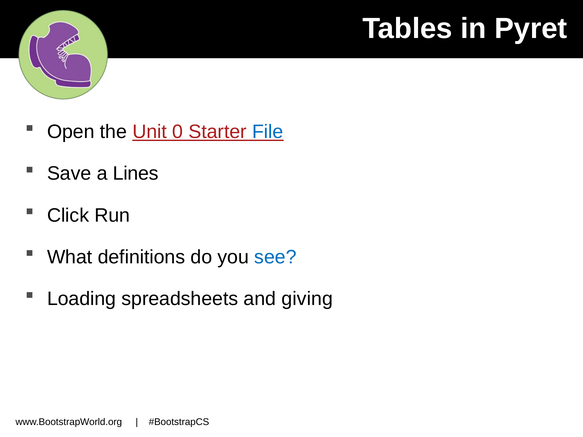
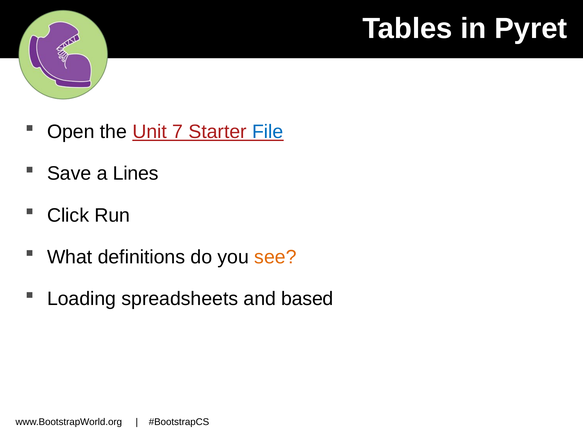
0: 0 -> 7 (178, 132)
see colour: blue -> orange (275, 257)
giving: giving -> based (307, 299)
